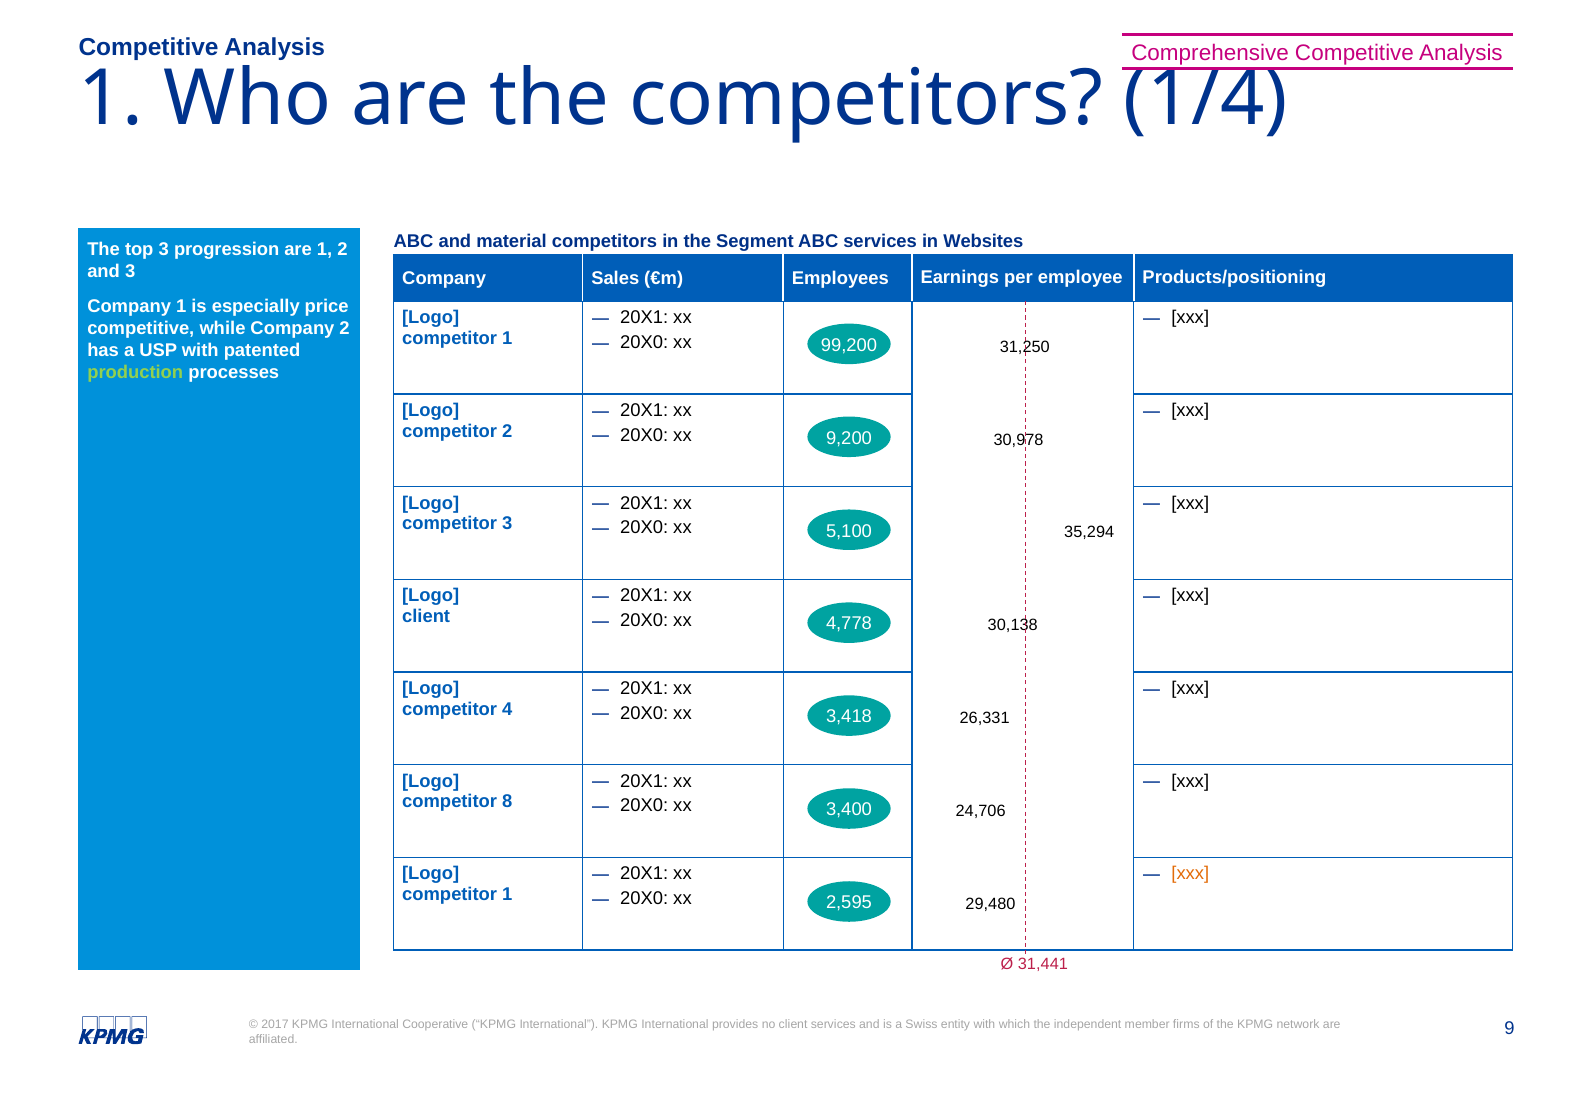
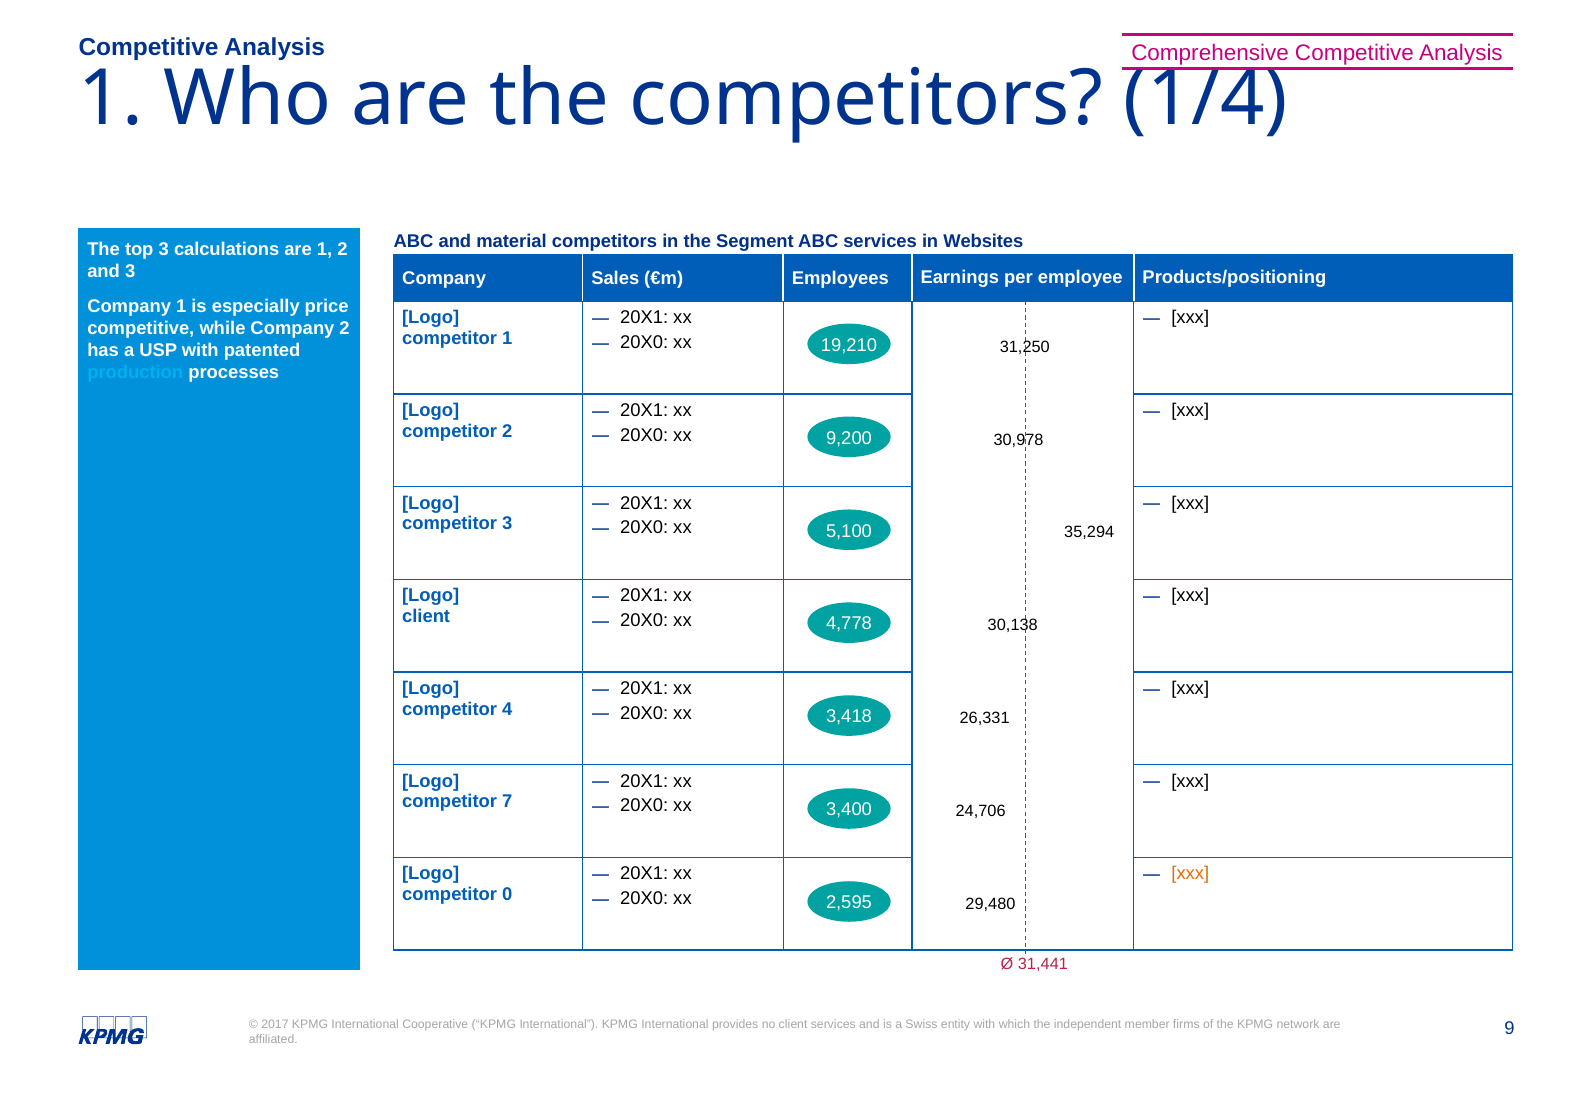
progression: progression -> calculations (227, 250)
99,200: 99,200 -> 19,210 (849, 345)
production colour: light green -> light blue (135, 373)
8: 8 -> 7 (507, 801)
1: 1 -> 0 (507, 894)
